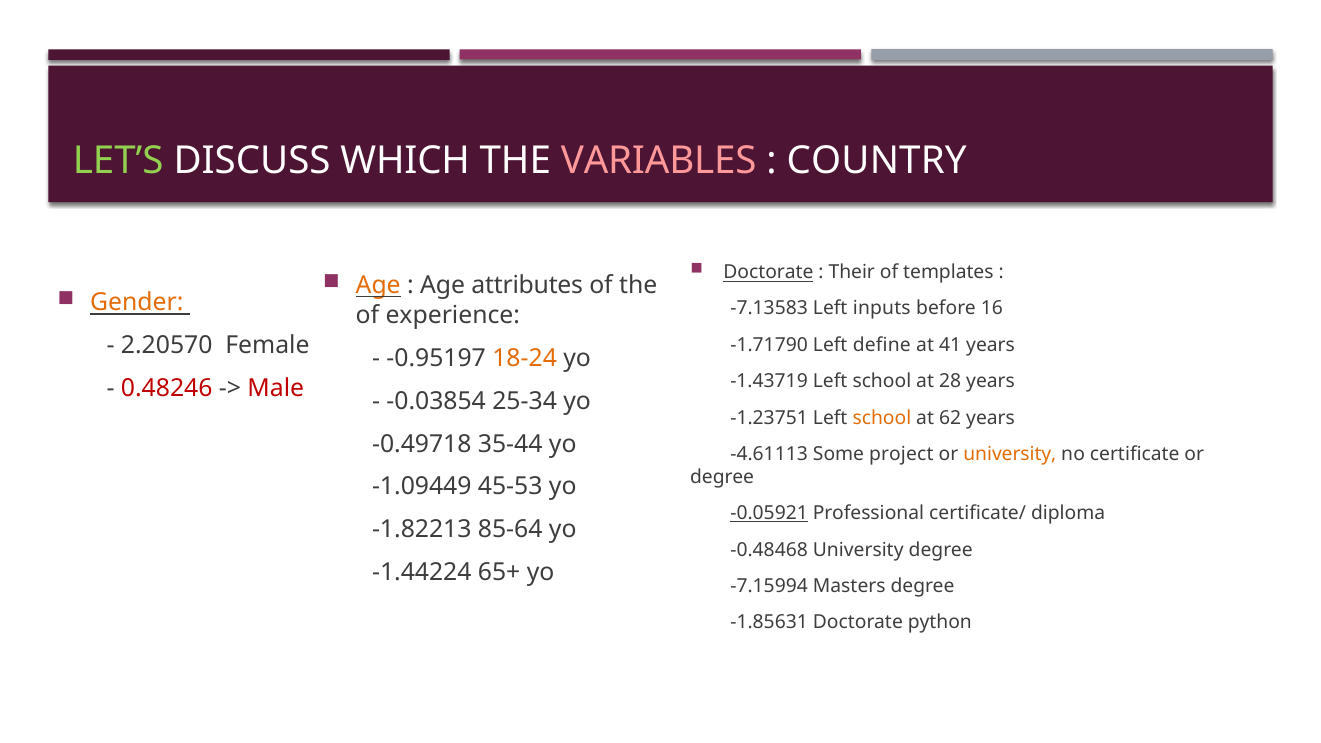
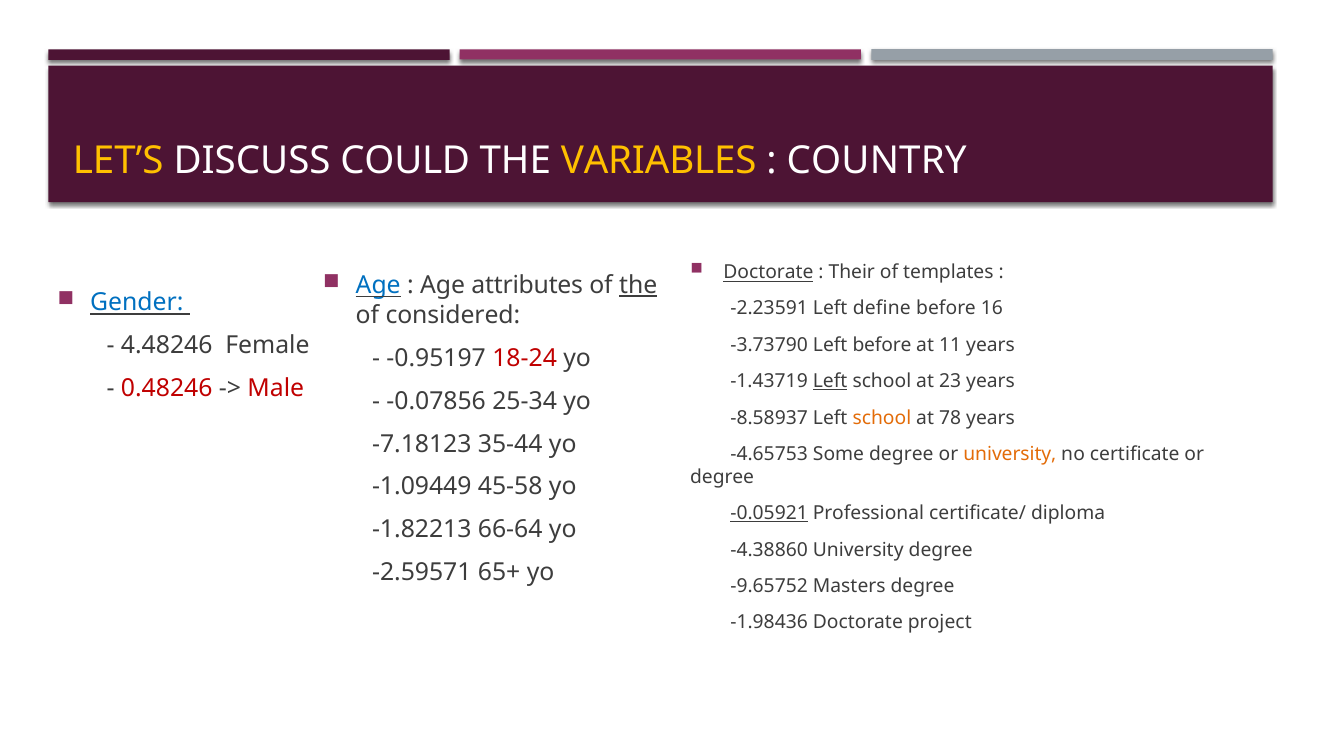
LET’S colour: light green -> yellow (118, 161)
WHICH: WHICH -> COULD (405, 161)
VARIABLES colour: pink -> yellow (659, 161)
Age colour: orange -> blue (378, 285)
the underline: none -> present (638, 285)
Gender colour: orange -> blue (137, 303)
-7.13583: -7.13583 -> -2.23591 (769, 309)
inputs: inputs -> define (882, 309)
experience: experience -> considered (453, 315)
2.20570: 2.20570 -> 4.48246 (167, 346)
-1.71790: -1.71790 -> -3.73790 (769, 345)
Left define: define -> before (882, 345)
41: 41 -> 11 (950, 345)
18-24 colour: orange -> red (525, 358)
Left underline: none -> present (830, 381)
28: 28 -> 23 (950, 381)
-0.03854: -0.03854 -> -0.07856 (436, 401)
-1.23751: -1.23751 -> -8.58937 (769, 418)
62: 62 -> 78 (950, 418)
-0.49718: -0.49718 -> -7.18123 (422, 444)
-4.61113: -4.61113 -> -4.65753 (769, 454)
Some project: project -> degree (901, 454)
45-53: 45-53 -> 45-58 (510, 487)
85-64: 85-64 -> 66-64 (510, 530)
-0.48468: -0.48468 -> -4.38860 (769, 550)
-1.44224: -1.44224 -> -2.59571 (422, 573)
-7.15994: -7.15994 -> -9.65752 (769, 586)
-1.85631: -1.85631 -> -1.98436 (769, 623)
python: python -> project (940, 623)
